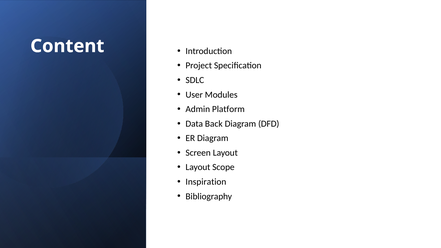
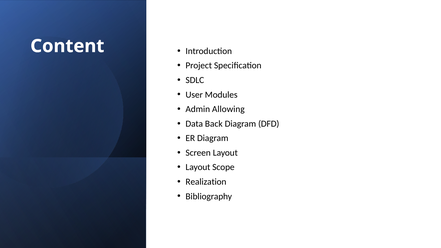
Platform: Platform -> Allowing (228, 109)
Inspiration: Inspiration -> Realization (206, 182)
